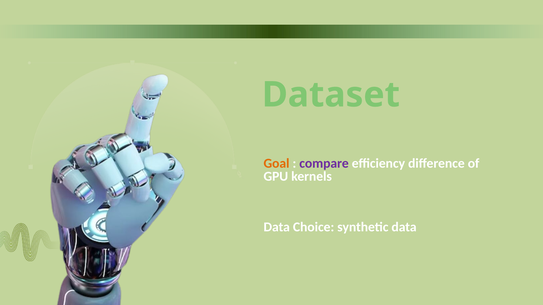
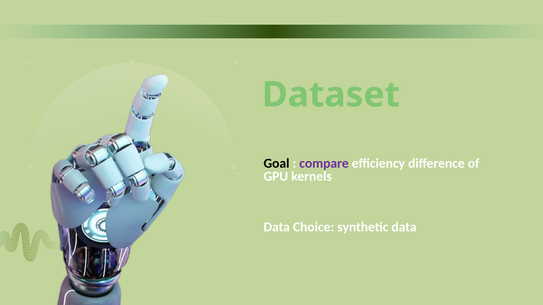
Goal colour: orange -> black (276, 164)
